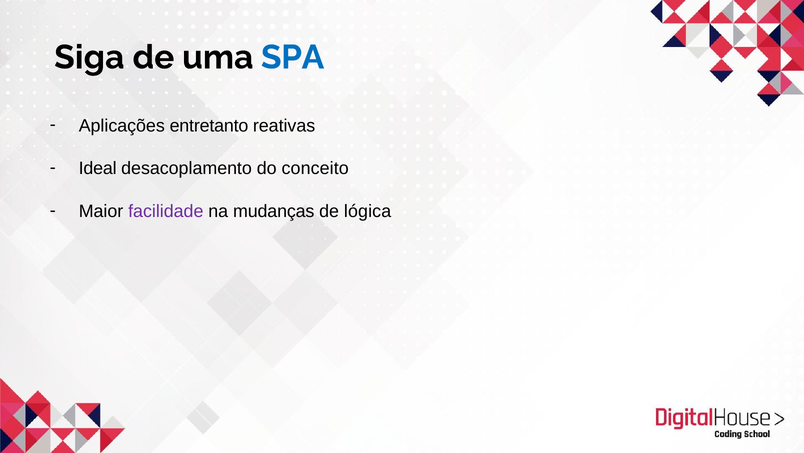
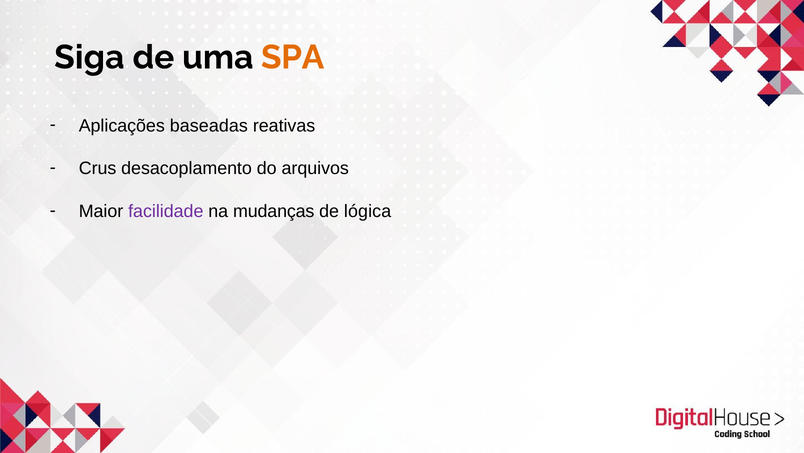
SPA colour: blue -> orange (293, 57)
entretanto: entretanto -> baseadas (209, 125)
Ideal: Ideal -> Crus (98, 168)
conceito: conceito -> arquivos (315, 168)
